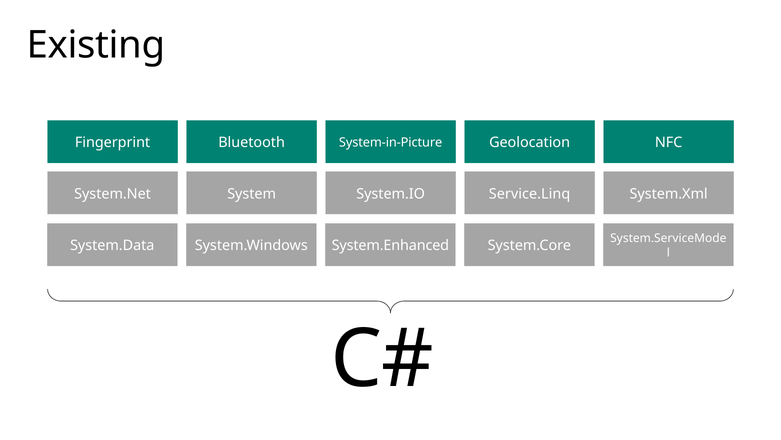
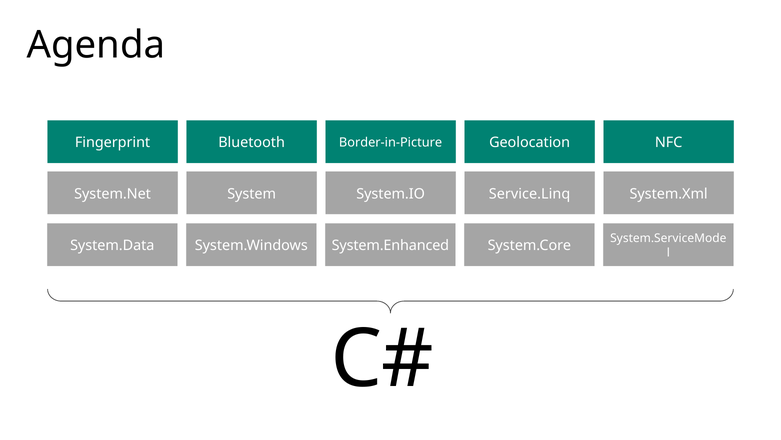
Existing: Existing -> Agenda (96, 45)
System-in-Picture: System-in-Picture -> Border-in-Picture (391, 142)
